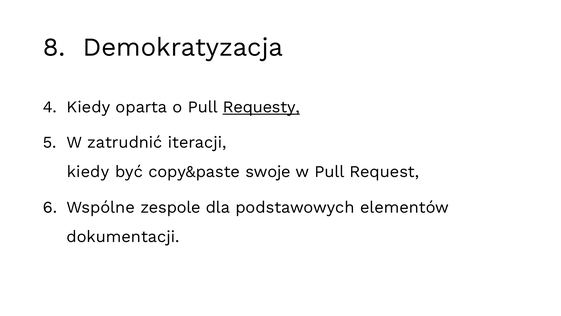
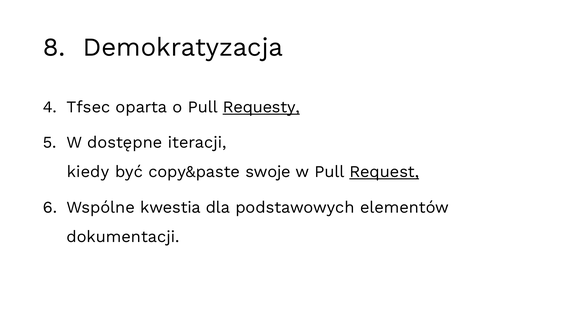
Kiedy: Kiedy -> Tfsec (88, 107)
zatrudnić: zatrudnić -> dostępne (125, 142)
Request underline: none -> present (384, 172)
zespole: zespole -> kwestia (171, 207)
